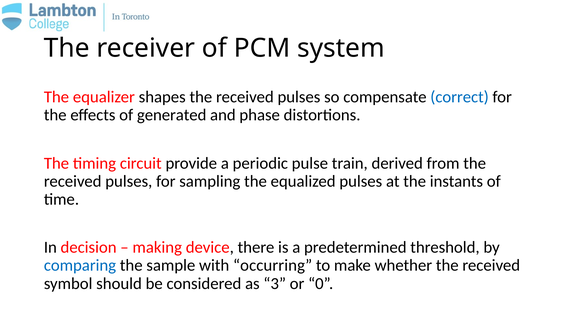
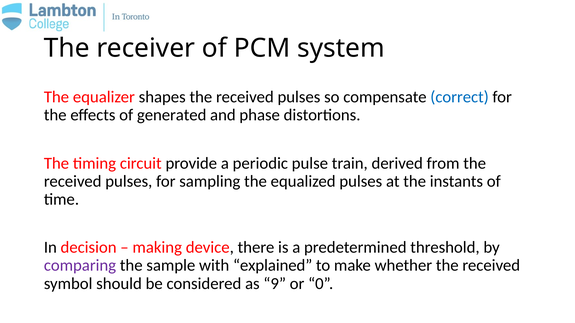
comparing colour: blue -> purple (80, 266)
occurring: occurring -> explained (273, 266)
3: 3 -> 9 (275, 284)
